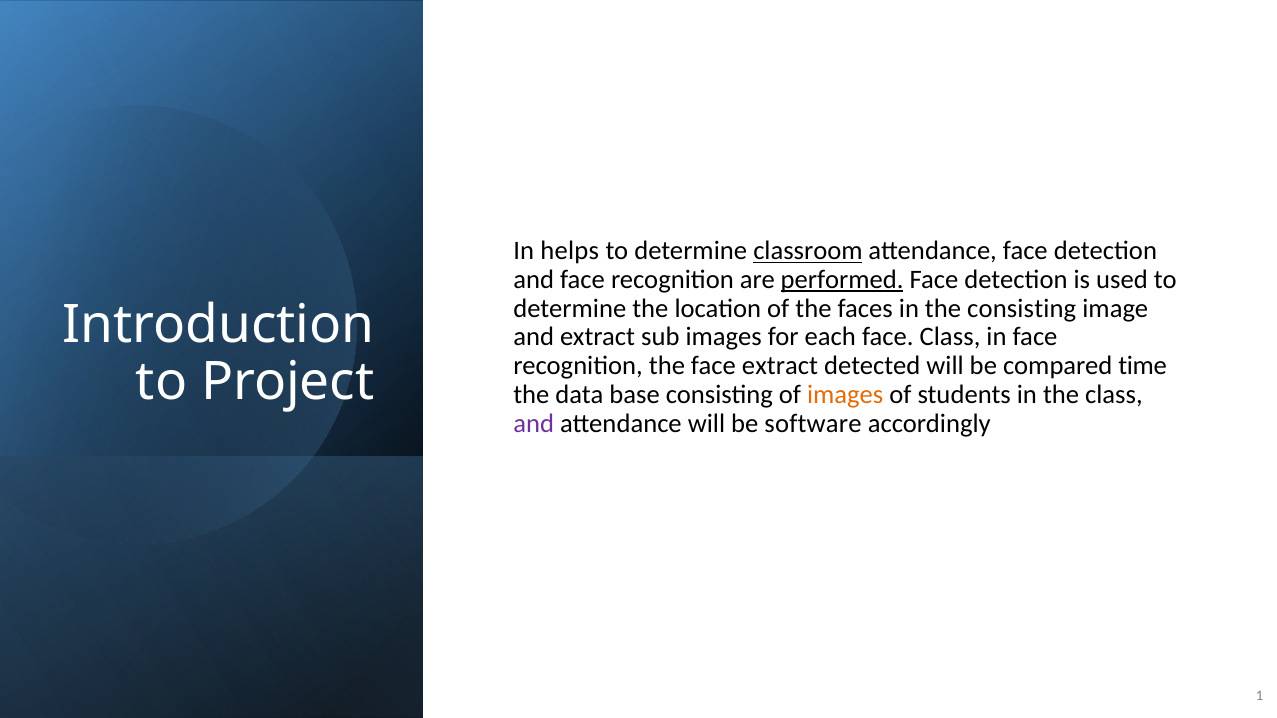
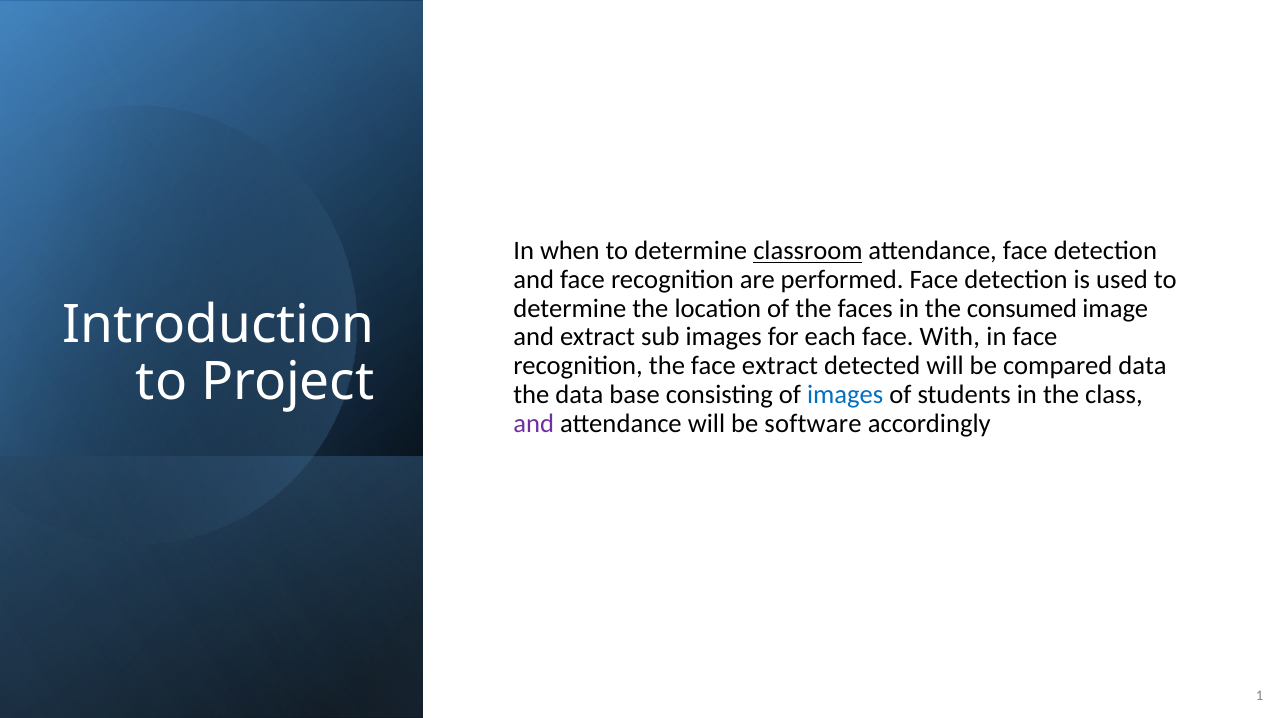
helps: helps -> when (570, 251)
performed underline: present -> none (842, 280)
the consisting: consisting -> consumed (1022, 309)
face Class: Class -> With (950, 337)
compared time: time -> data (1143, 366)
images colour: orange -> blue (845, 395)
